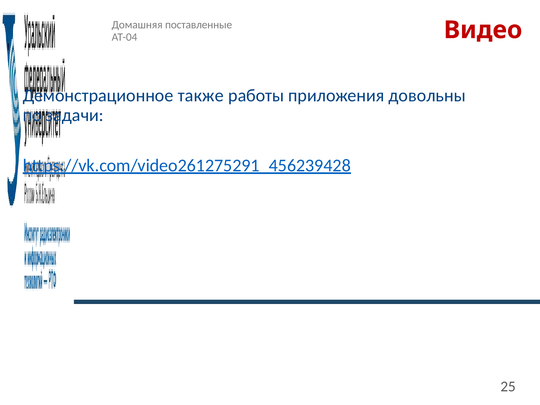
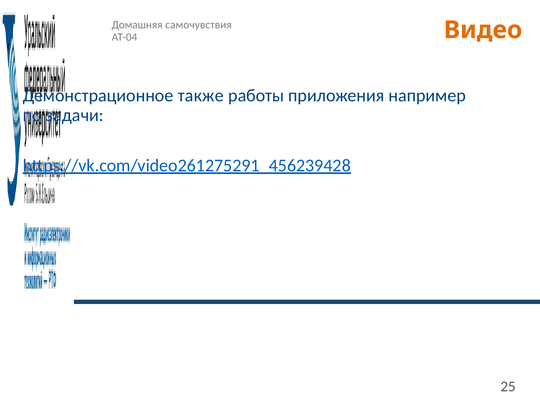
поставленные: поставленные -> самочувствия (199, 25)
Видео colour: red -> orange (483, 30)
довольны: довольны -> например (427, 96)
